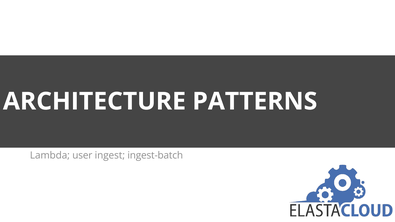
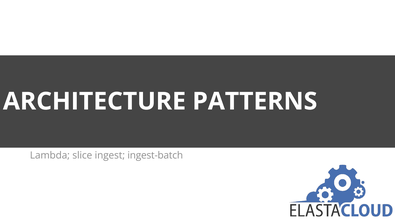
user: user -> slice (82, 155)
